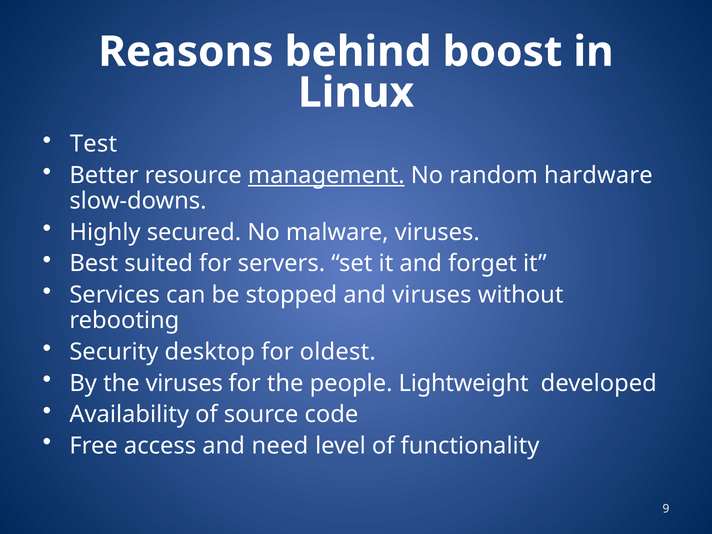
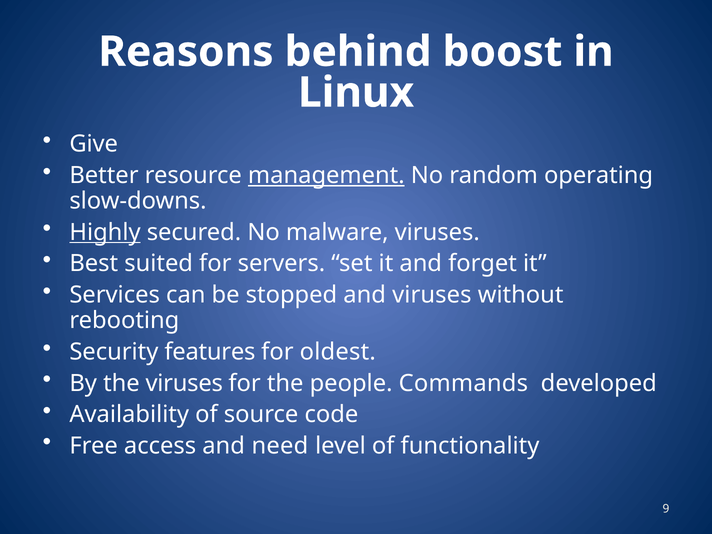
Test: Test -> Give (94, 144)
hardware: hardware -> operating (599, 175)
Highly underline: none -> present (105, 232)
desktop: desktop -> features (210, 352)
Lightweight: Lightweight -> Commands (463, 383)
